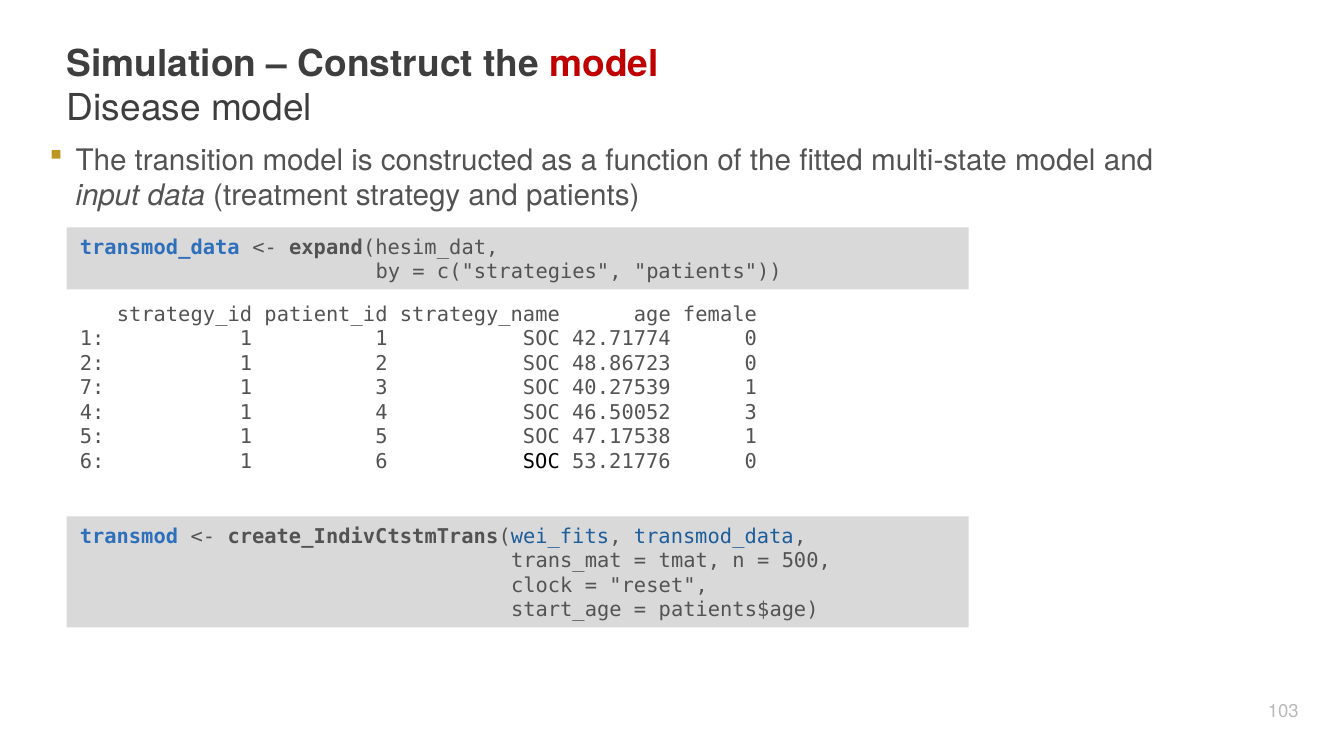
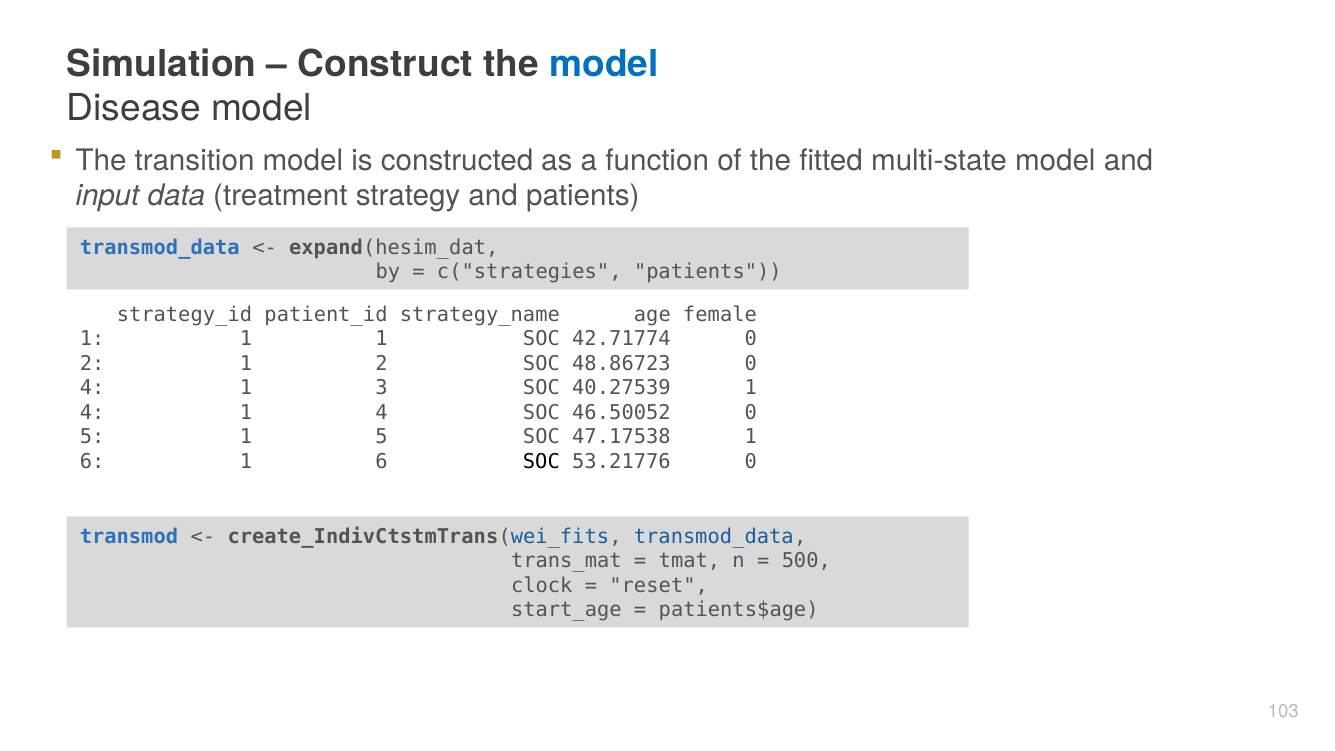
model colour: red -> blue (604, 64)
7: 7 -> 4 (92, 388)
46.50052 3: 3 -> 0 (751, 413)
